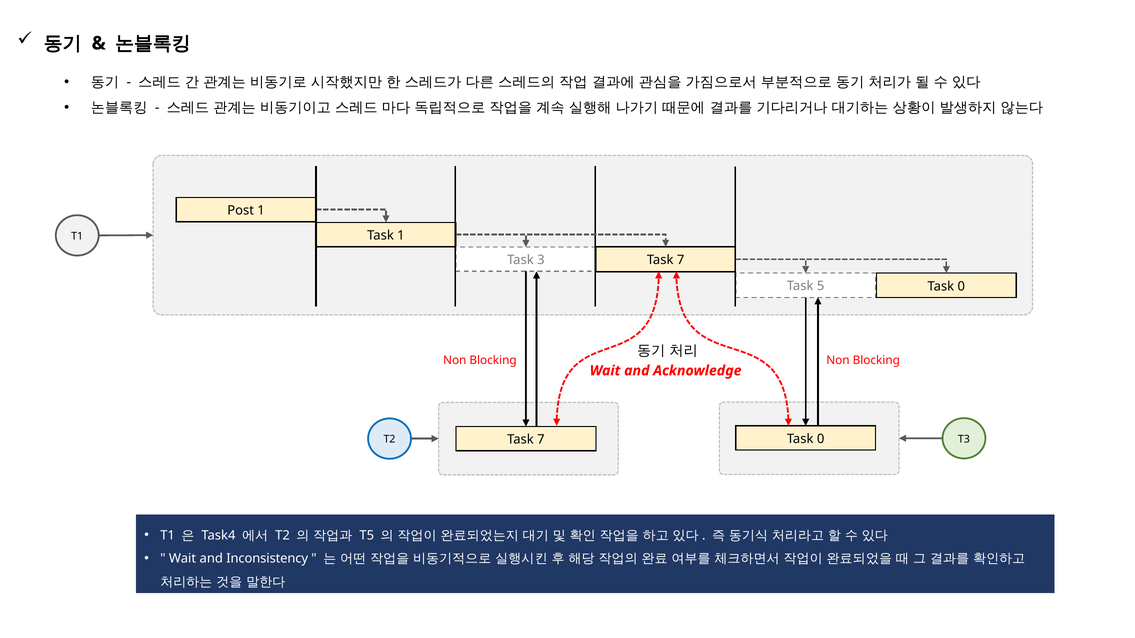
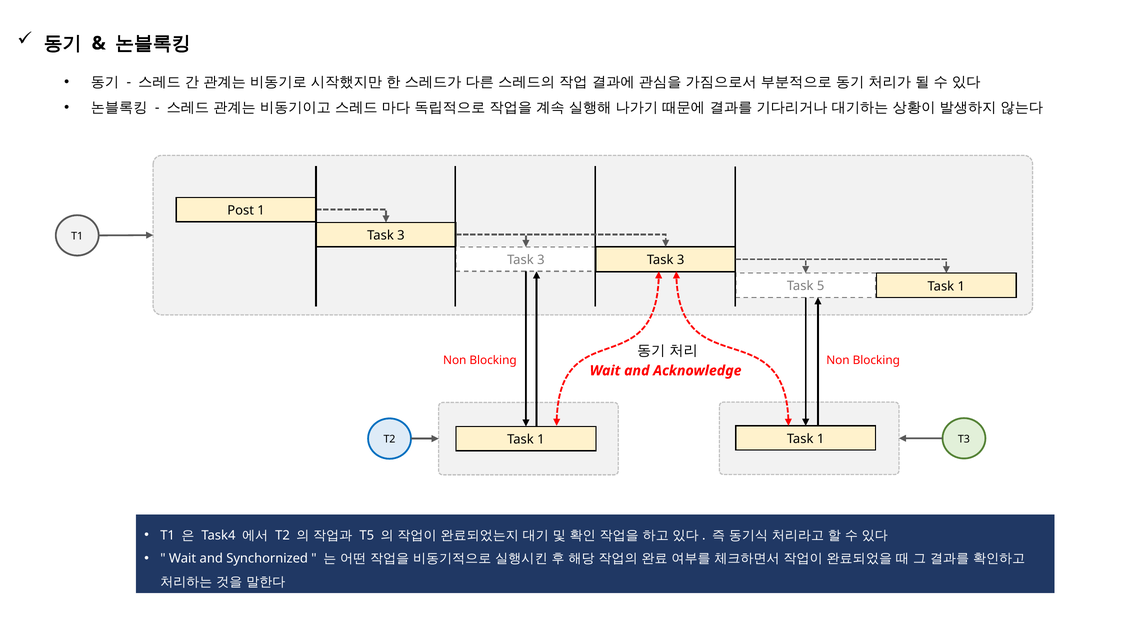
T1 Task 1: 1 -> 3 (401, 236)
7: 7 -> 3 (681, 260)
0: 0 -> 1 (961, 286)
0: 0 -> 1 (821, 439)
7: 7 -> 1 (541, 440)
Inconsistency: Inconsistency -> Synchornized (267, 559)
